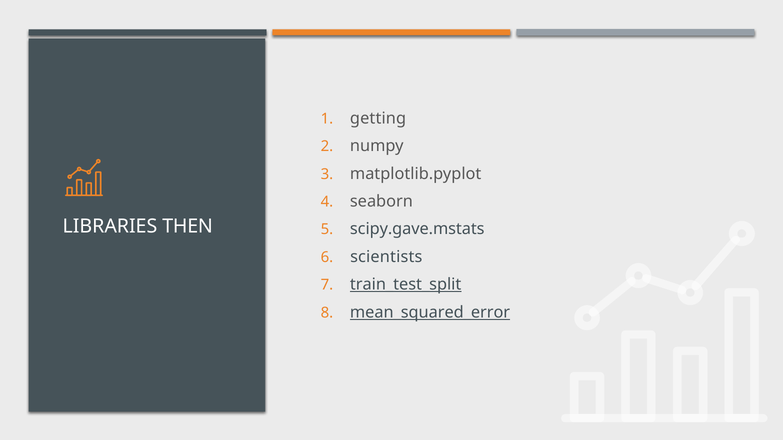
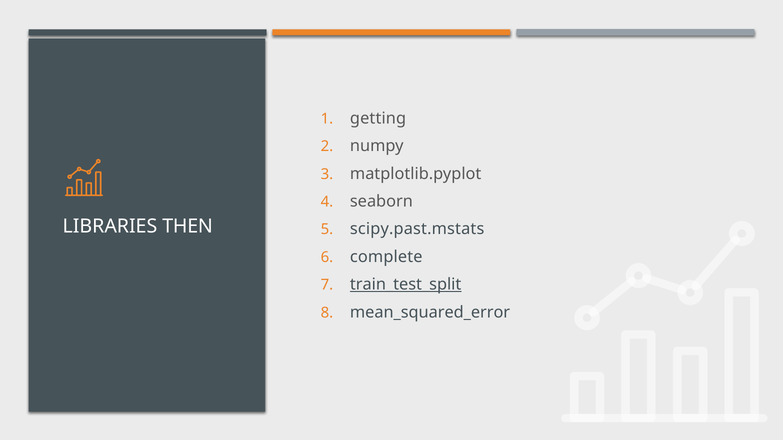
scipy.gave.mstats: scipy.gave.mstats -> scipy.past.mstats (417, 229)
scientists: scientists -> complete (386, 257)
mean_squared_error underline: present -> none (430, 313)
